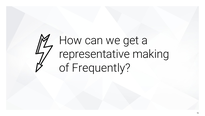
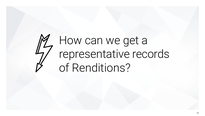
making: making -> records (151, 54)
Frequently: Frequently -> Renditions (101, 68)
